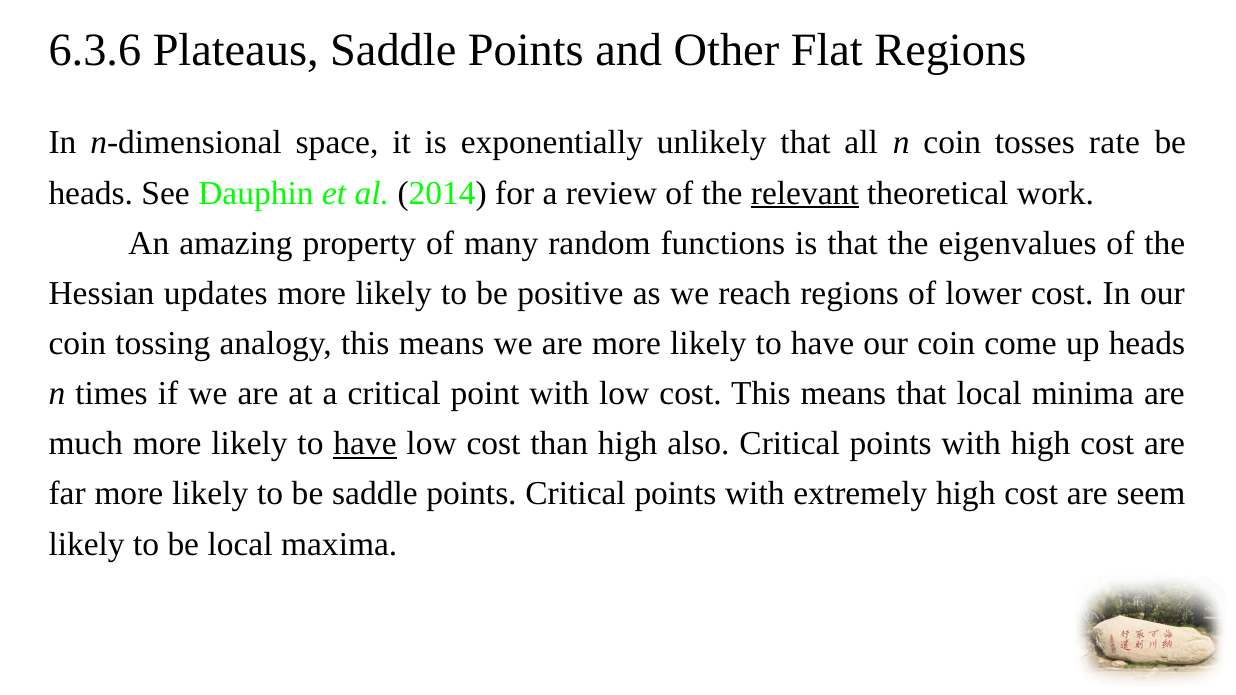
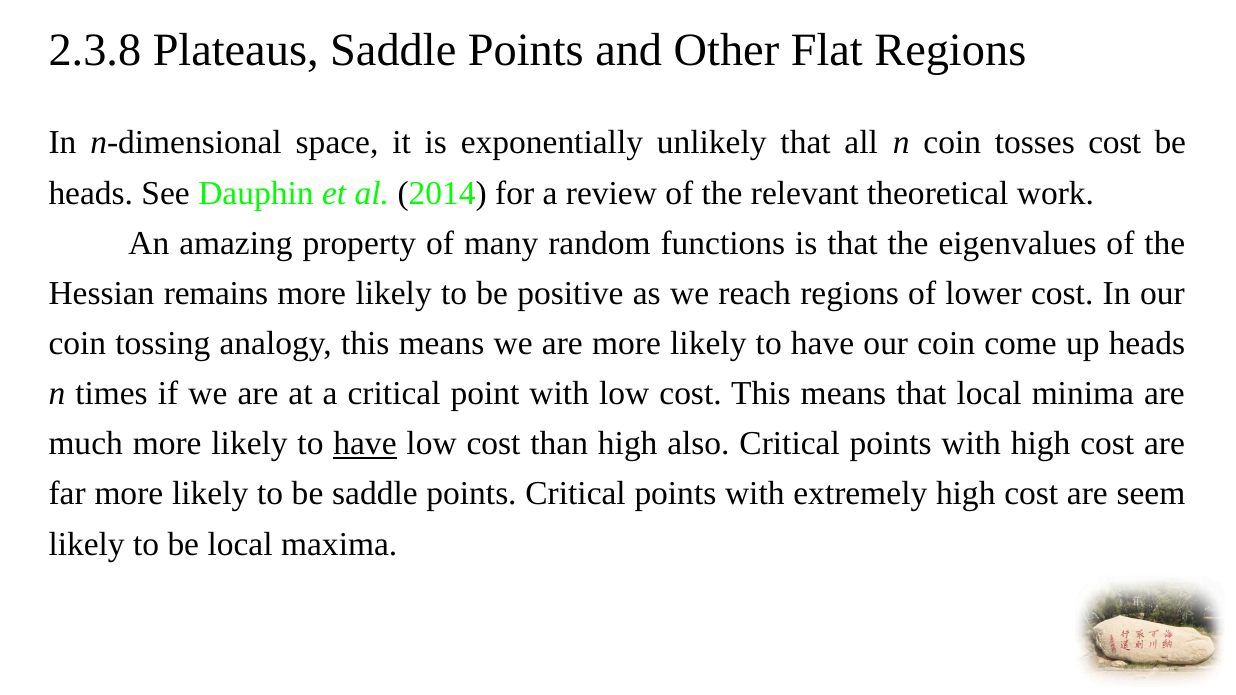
6.3.6: 6.3.6 -> 2.3.8 (95, 50)
tosses rate: rate -> cost (1115, 143)
relevant underline: present -> none (805, 193)
updates: updates -> remains (216, 293)
